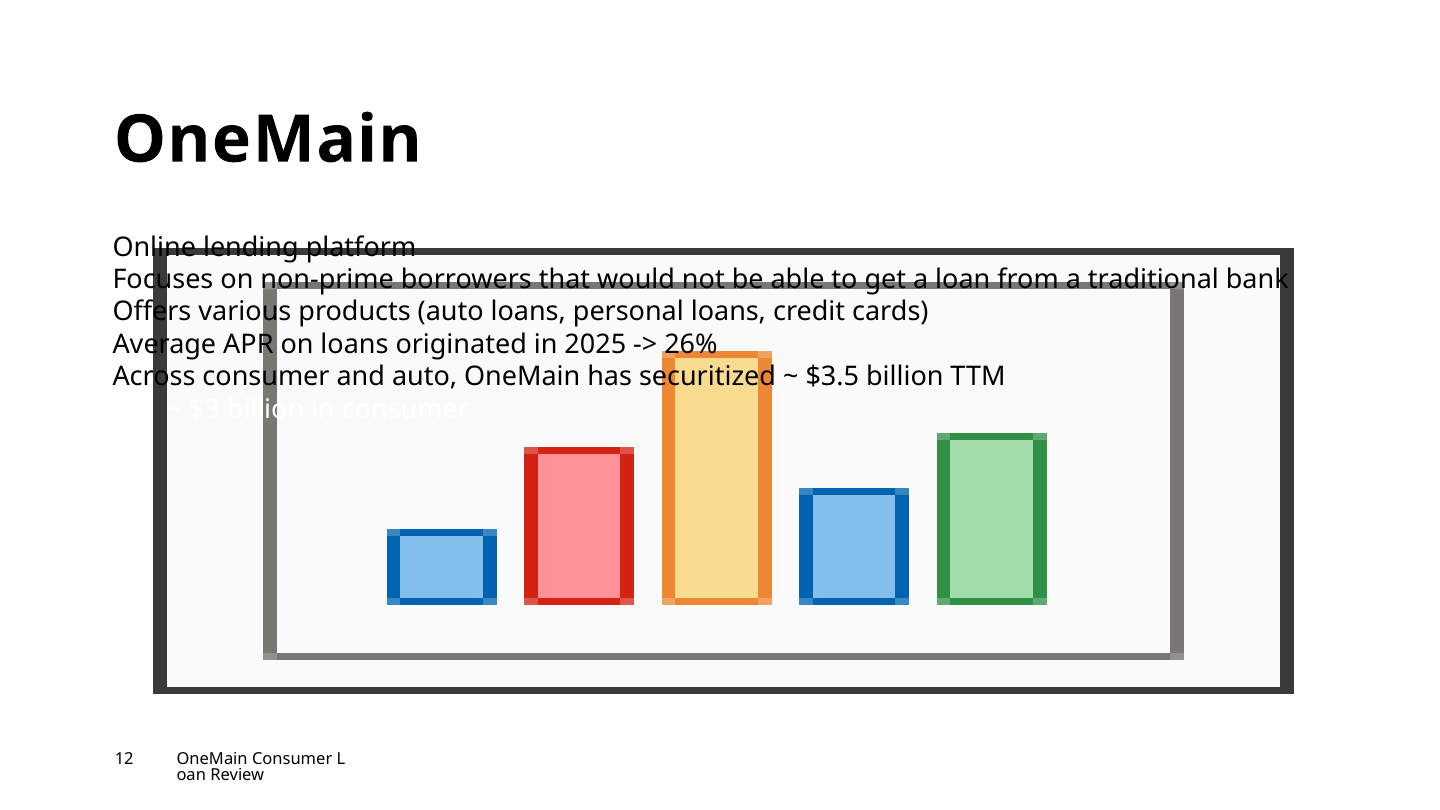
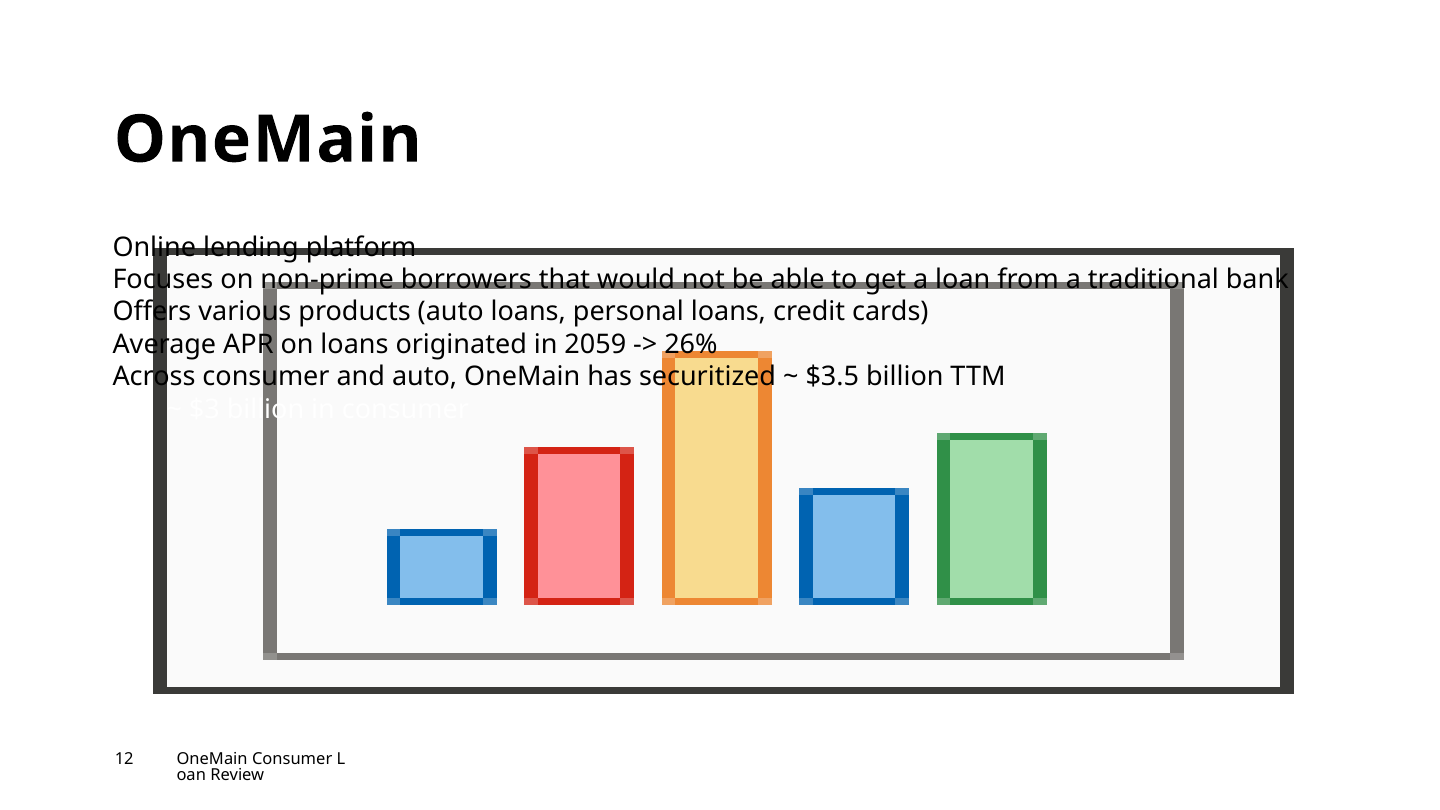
2025: 2025 -> 2059 (595, 344)
